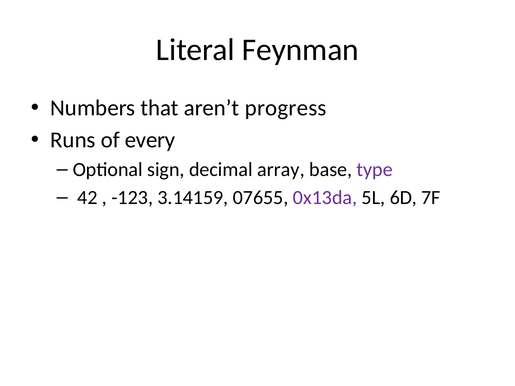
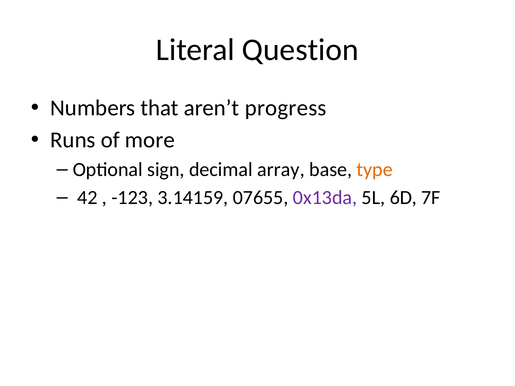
Feynman: Feynman -> Question (300, 50)
every: every -> more (150, 140)
type colour: purple -> orange (375, 170)
